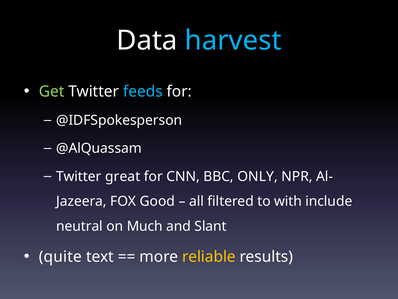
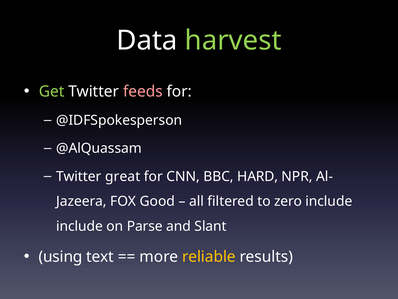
harvest colour: light blue -> light green (233, 40)
feeds colour: light blue -> pink (143, 91)
ONLY: ONLY -> HARD (258, 176)
with: with -> zero (288, 201)
neutral: neutral -> include (80, 226)
Much: Much -> Parse (145, 226)
quite: quite -> using (61, 256)
